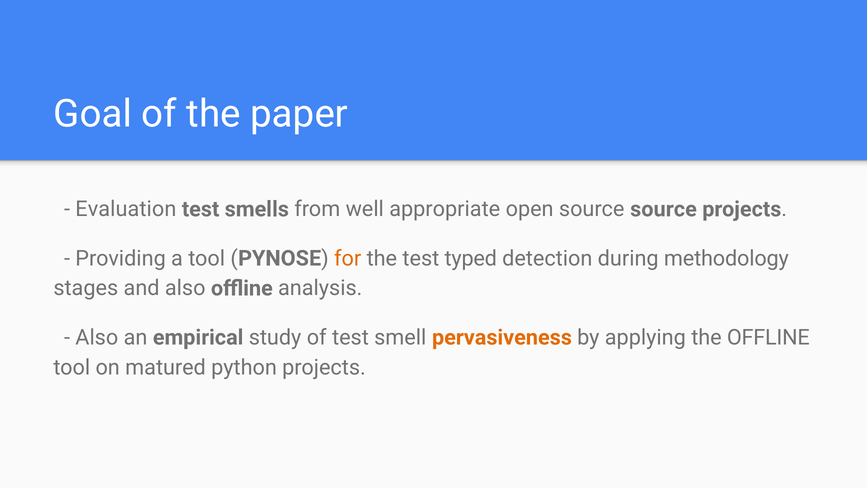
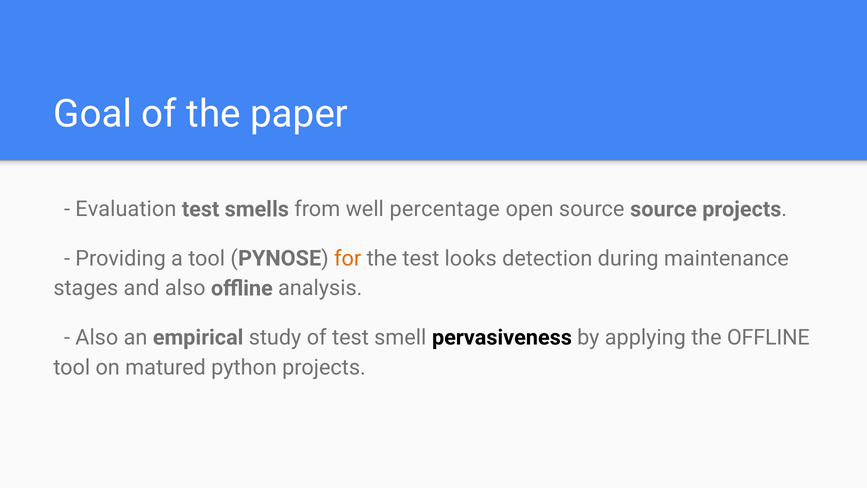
appropriate: appropriate -> percentage (445, 209)
typed: typed -> looks (471, 258)
methodology: methodology -> maintenance (726, 258)
pervasiveness colour: orange -> black (502, 337)
